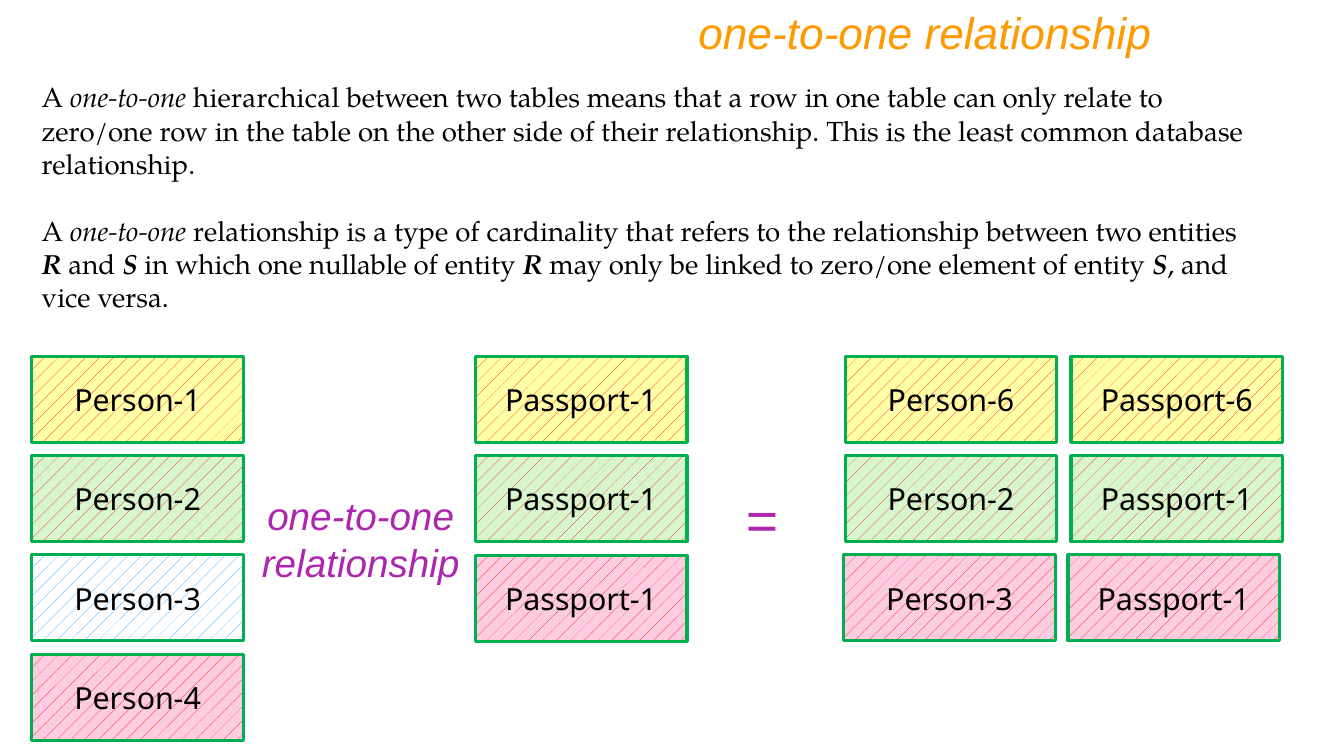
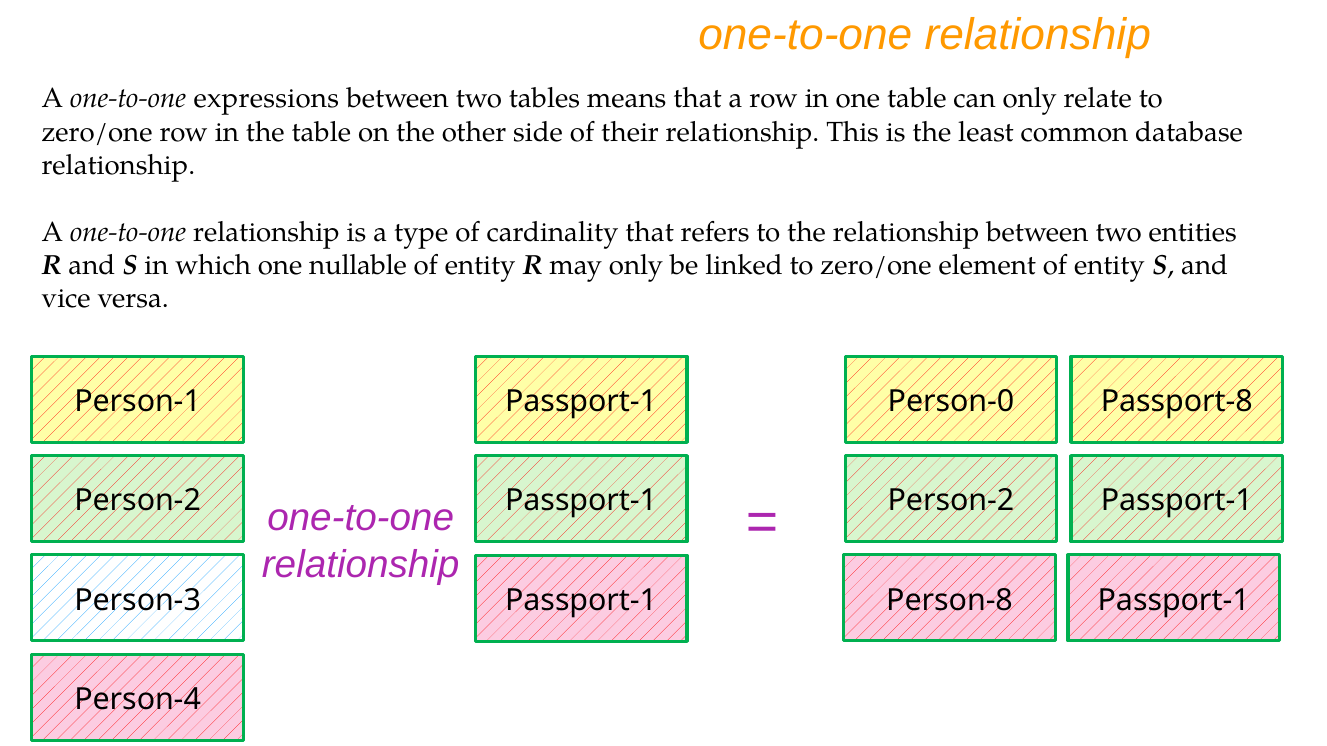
hierarchical: hierarchical -> expressions (266, 99)
Person-6: Person-6 -> Person-0 (951, 402)
Passport-6: Passport-6 -> Passport-8 (1177, 402)
Person-3 Passport-1 Person-3: Person-3 -> Person-8 (950, 600)
